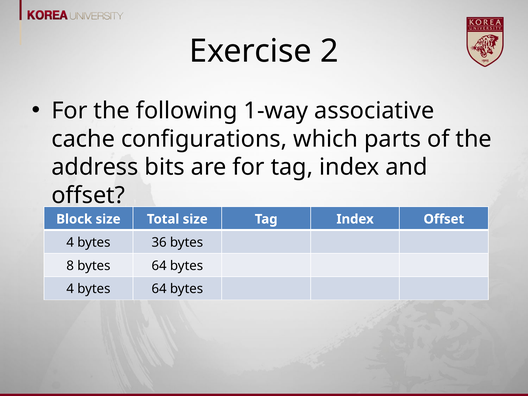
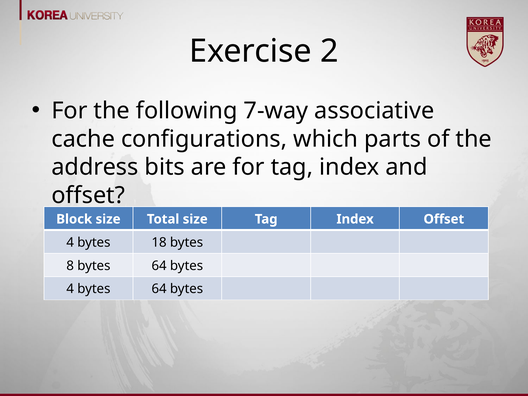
1-way: 1-way -> 7-way (276, 111)
36: 36 -> 18 (159, 242)
